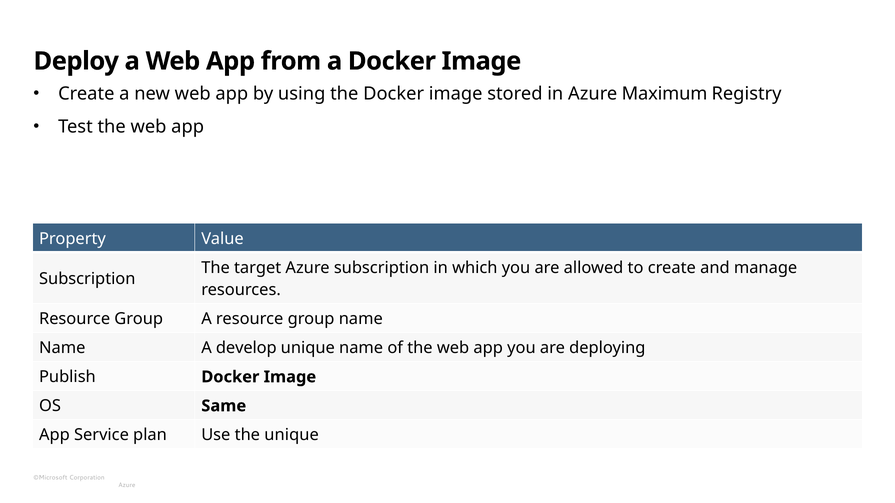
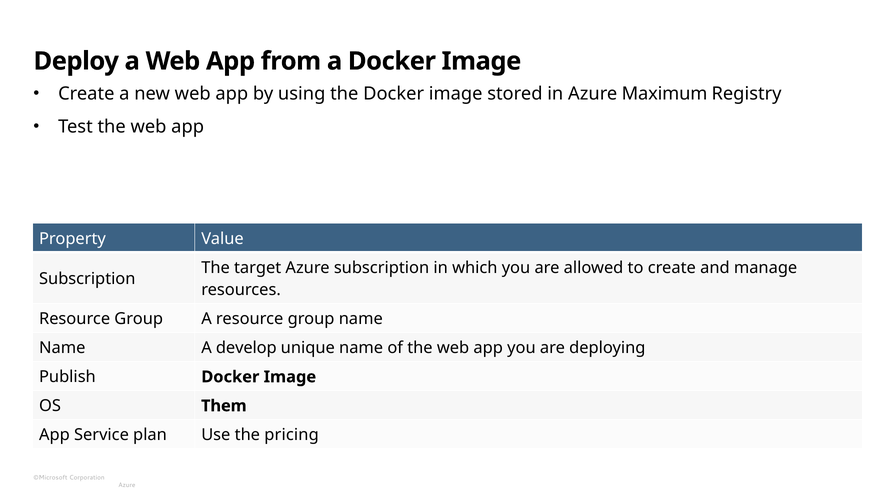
Same: Same -> Them (224, 406)
the unique: unique -> pricing (292, 435)
